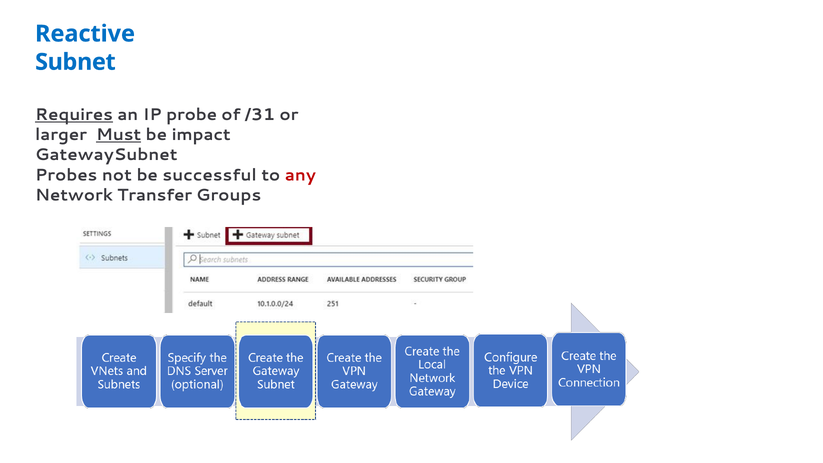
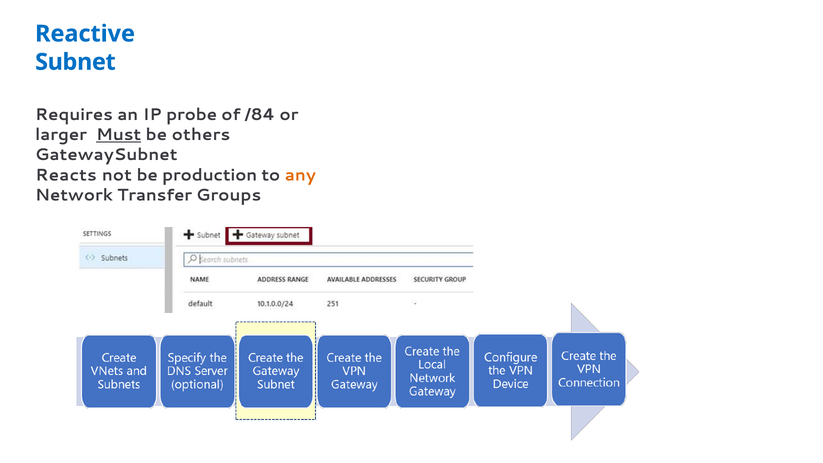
Requires underline: present -> none (74, 115)
/31: /31 -> /84 (260, 115)
impact: impact -> others (201, 135)
Probes: Probes -> Reacts (66, 175)
successful: successful -> production (210, 175)
any colour: red -> orange (300, 175)
